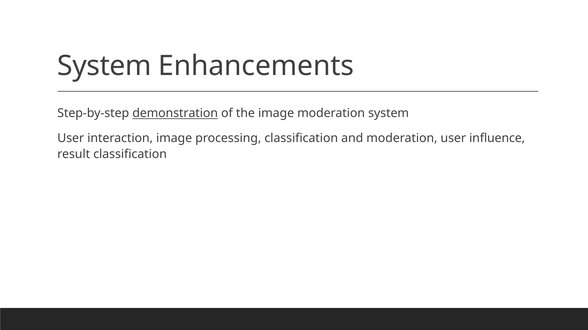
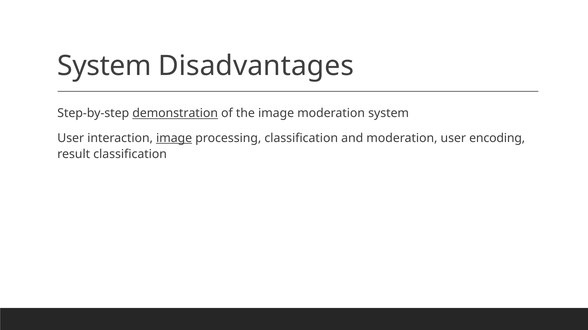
Enhancements: Enhancements -> Disadvantages (256, 66)
image underline: none -> present (174, 138)
influence: influence -> encoding (497, 138)
